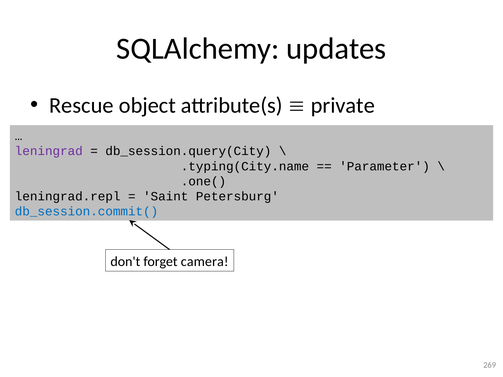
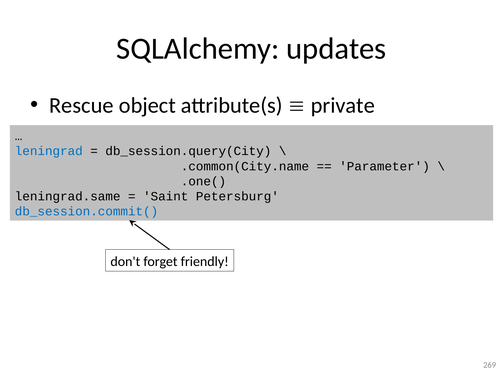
leningrad colour: purple -> blue (49, 151)
.typing(City.name: .typing(City.name -> .common(City.name (245, 166)
leningrad.repl: leningrad.repl -> leningrad.same (68, 196)
camera: camera -> friendly (205, 262)
